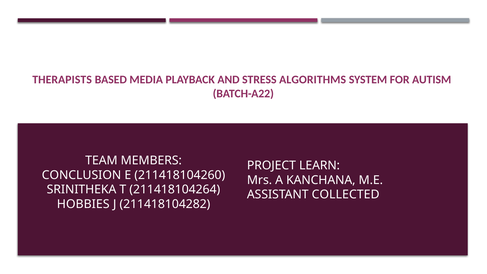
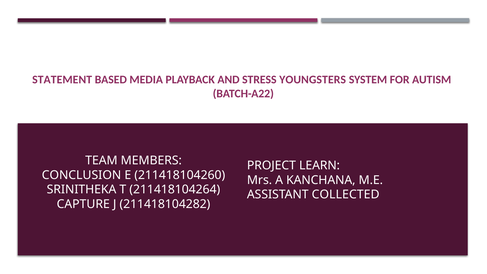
THERAPISTS: THERAPISTS -> STATEMENT (62, 80)
ALGORITHMS: ALGORITHMS -> YOUNGSTERS (313, 80)
HOBBIES: HOBBIES -> CAPTURE (83, 204)
